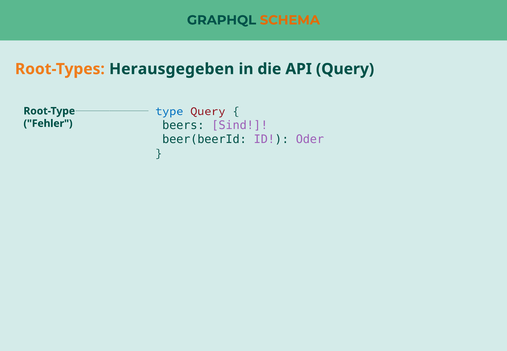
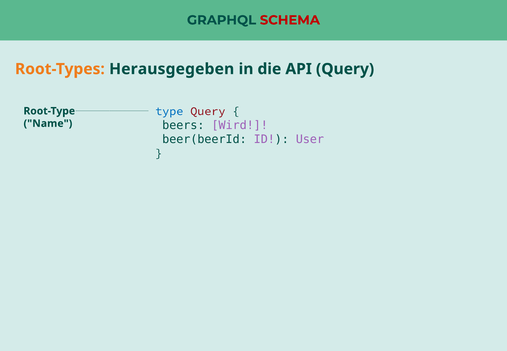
SCHEMA colour: orange -> red (290, 20)
Sind: Sind -> Wird (240, 125)
Fehler: Fehler -> Name (48, 123)
Oder: Oder -> User (310, 139)
